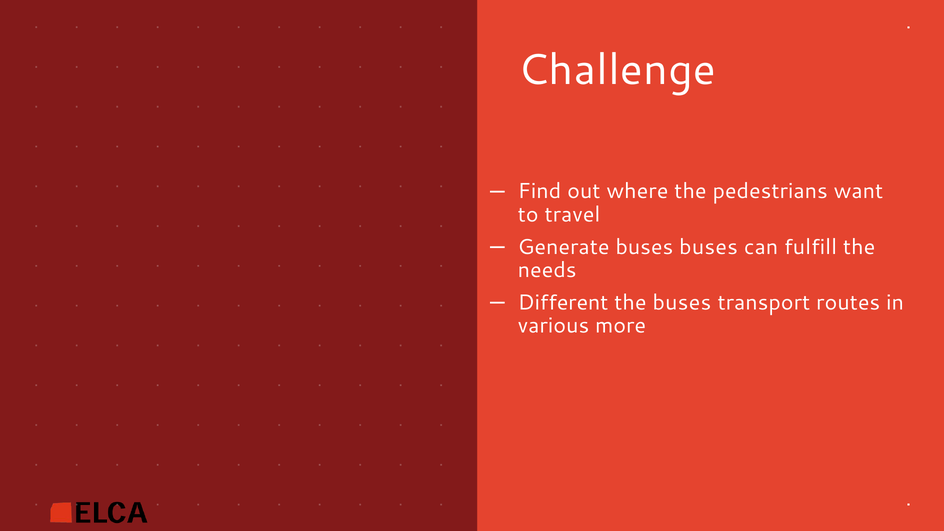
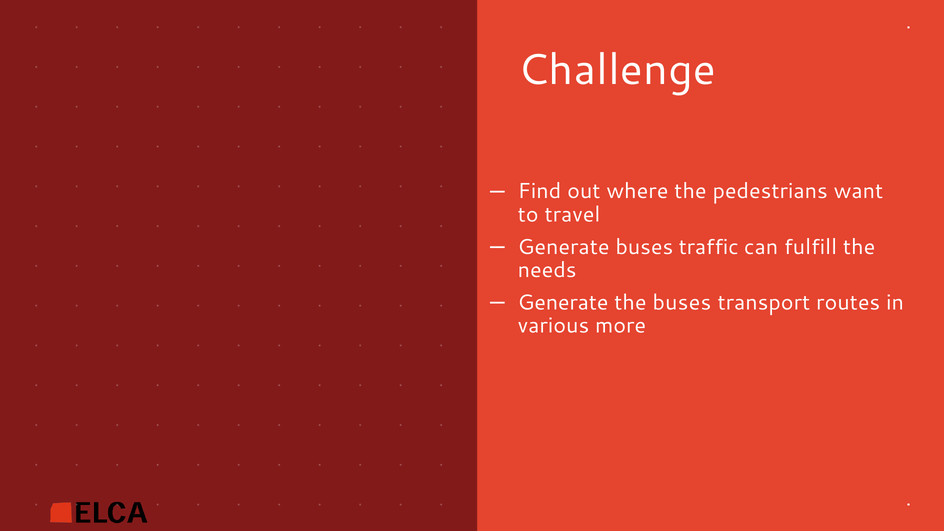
buses buses: buses -> traffic (709, 247)
Different: Different -> Generate (563, 302)
